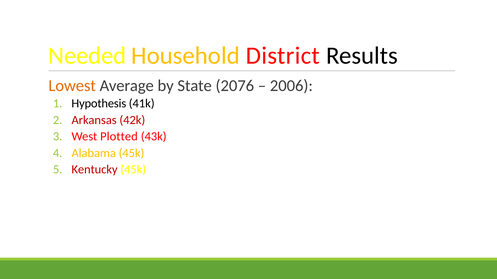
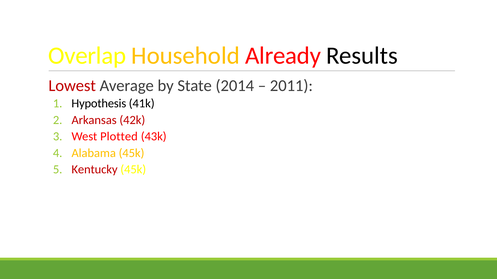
Needed: Needed -> Overlap (87, 56)
District: District -> Already (283, 56)
Lowest colour: orange -> red (72, 86)
2076: 2076 -> 2014 (235, 86)
2006: 2006 -> 2011 (291, 86)
